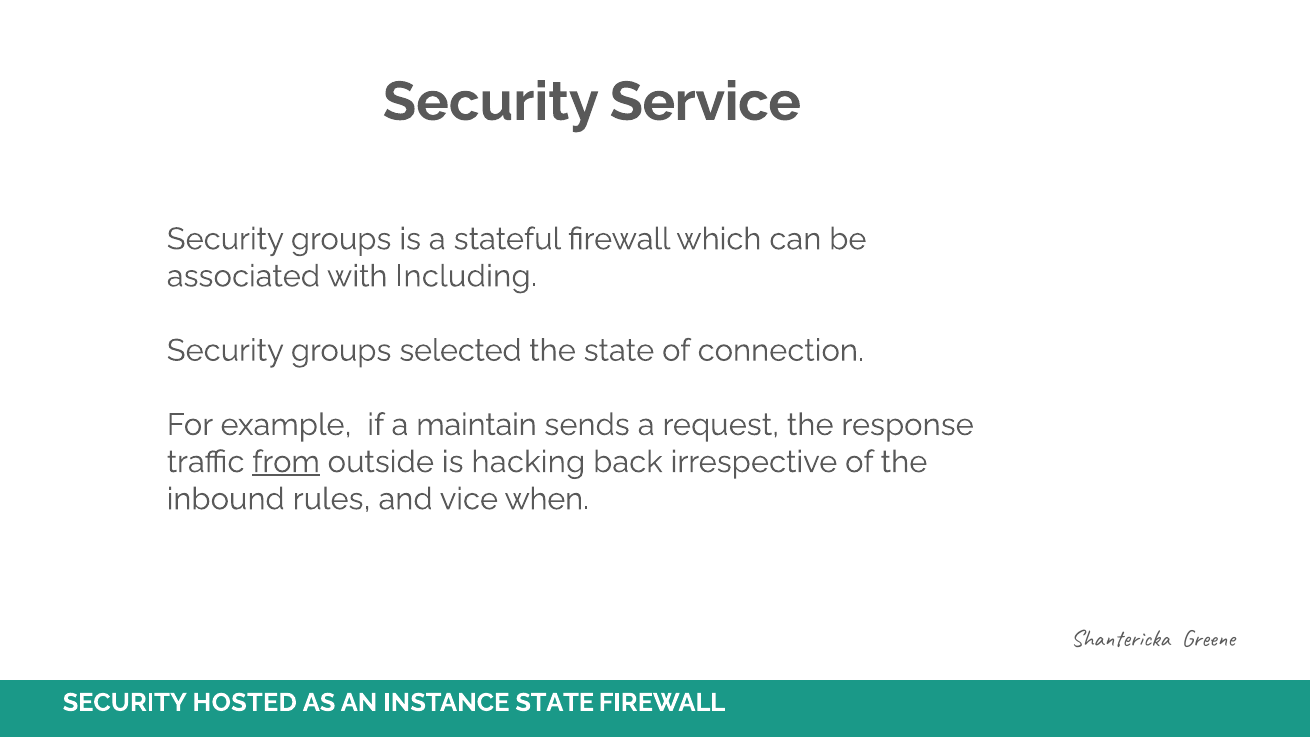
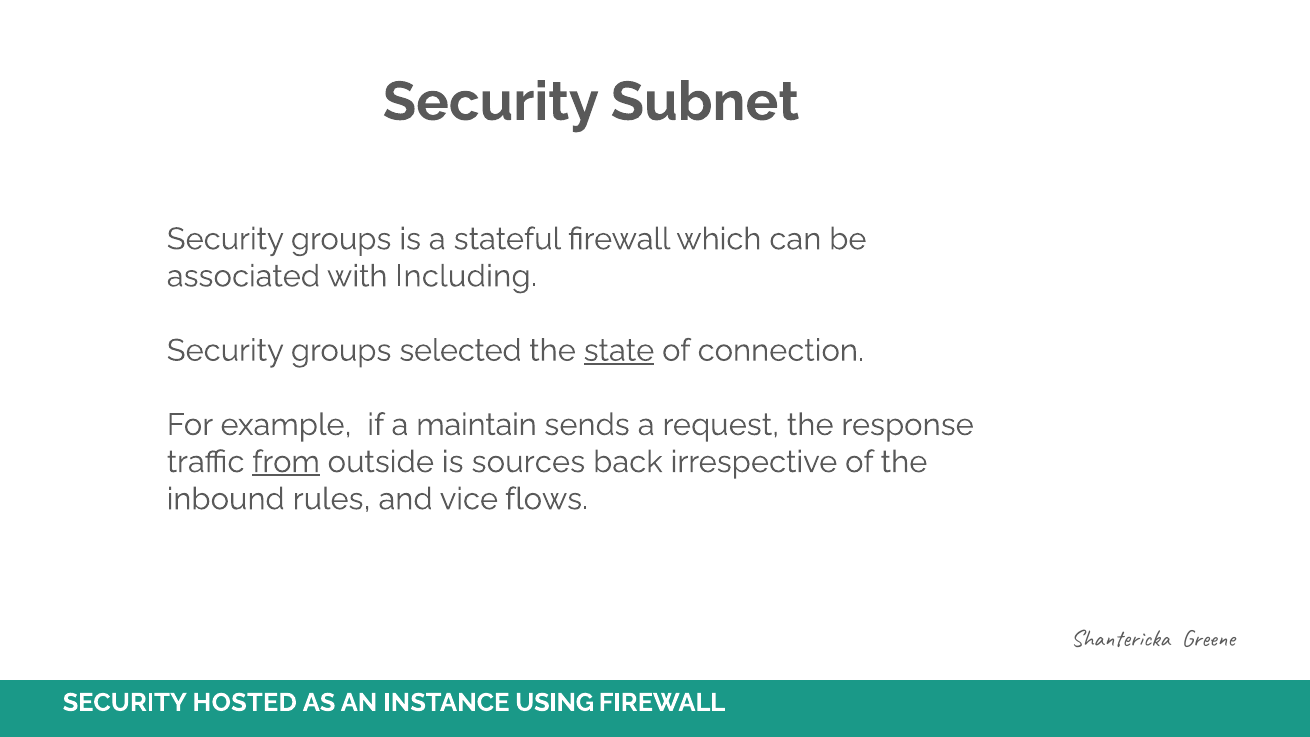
Service: Service -> Subnet (705, 102)
state underline: none -> present (619, 350)
hacking: hacking -> sources (528, 462)
when: when -> flows (547, 499)
INSTANCE STATE: STATE -> USING (555, 702)
